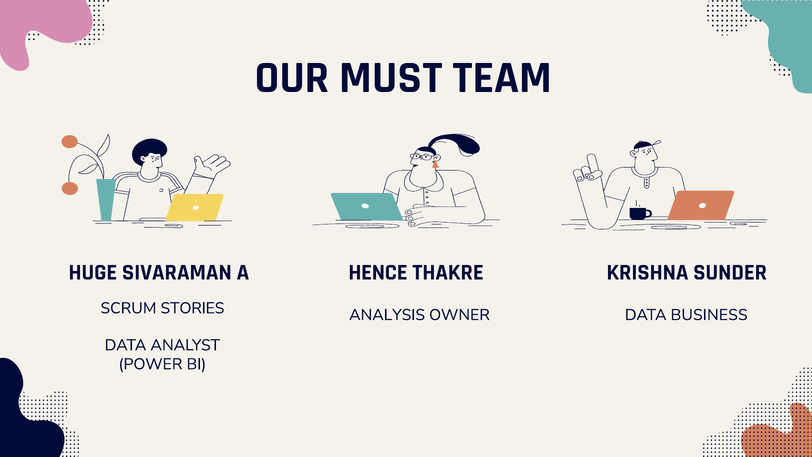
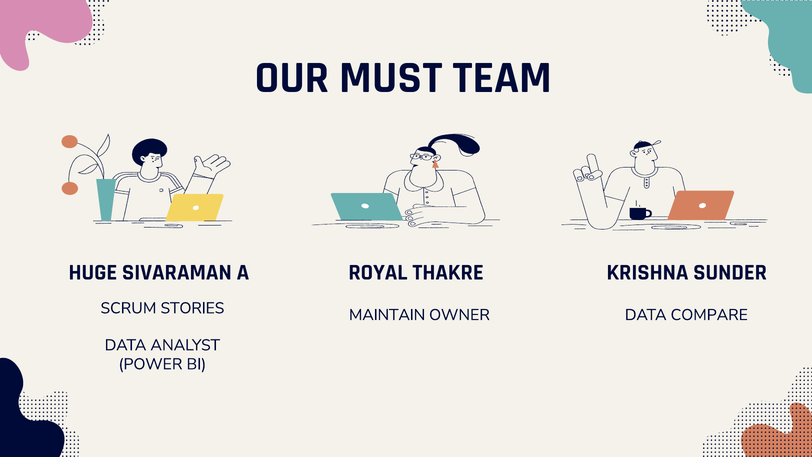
HENCE: HENCE -> ROYAL (378, 272)
ANALYSIS: ANALYSIS -> MAINTAIN (387, 315)
BUSINESS: BUSINESS -> COMPARE (709, 315)
